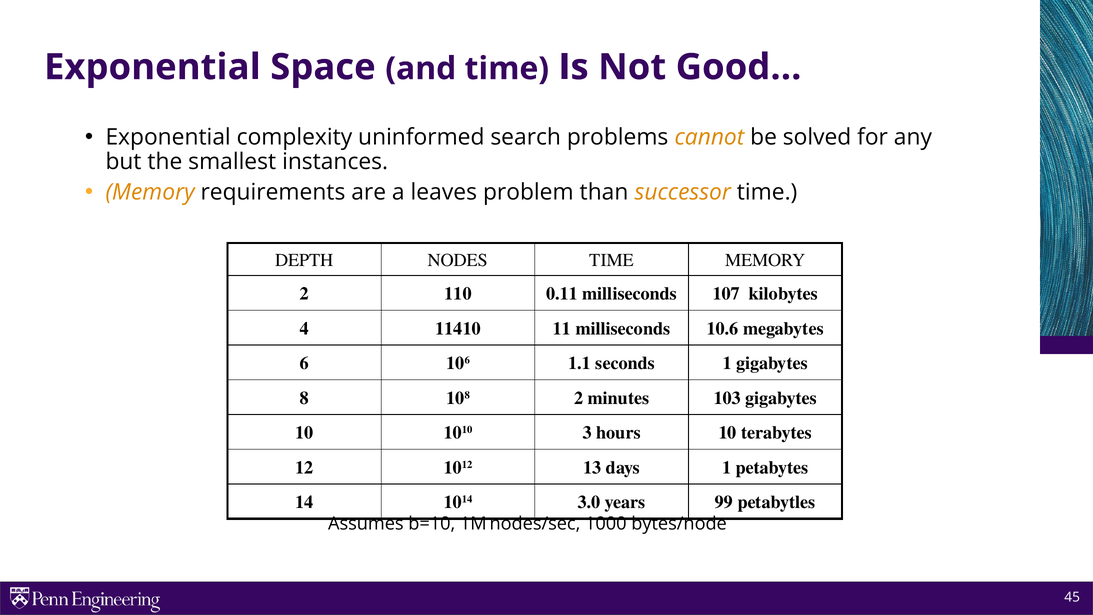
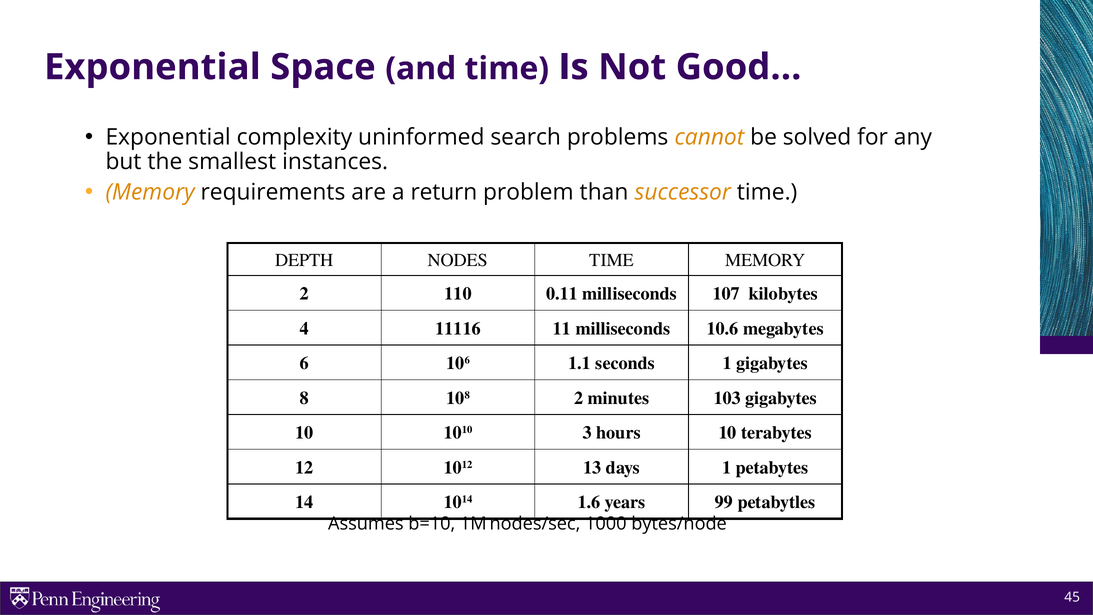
leaves: leaves -> return (444, 192)
11410: 11410 -> 11116 (458, 329)
3.0: 3.0 -> 1.6 (589, 502)
